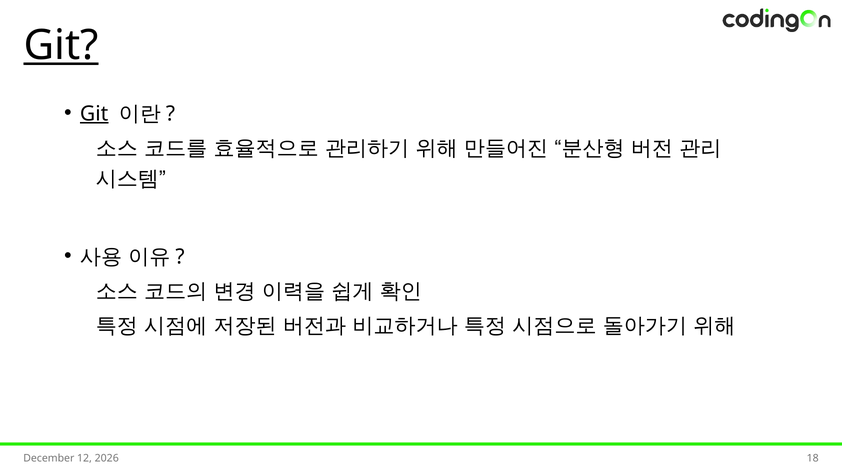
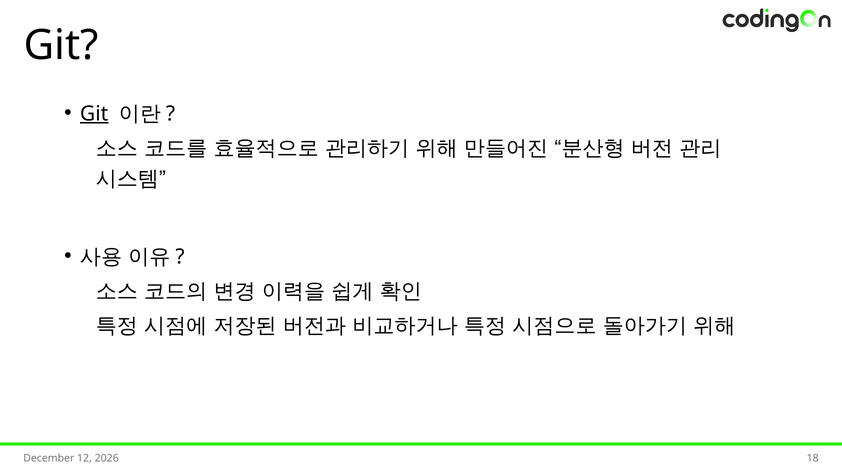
Git underline: present -> none (61, 46)
